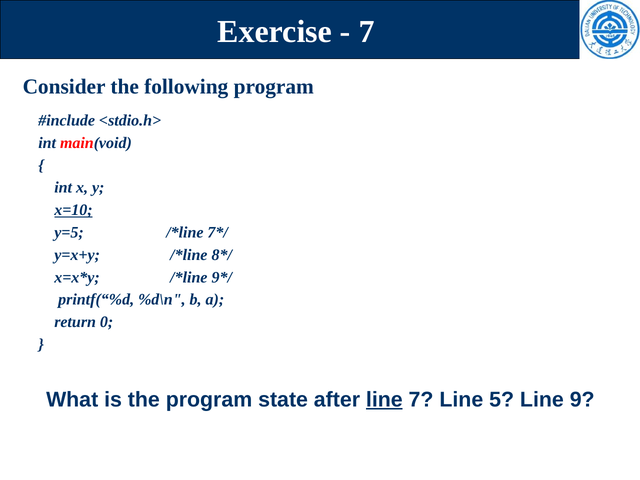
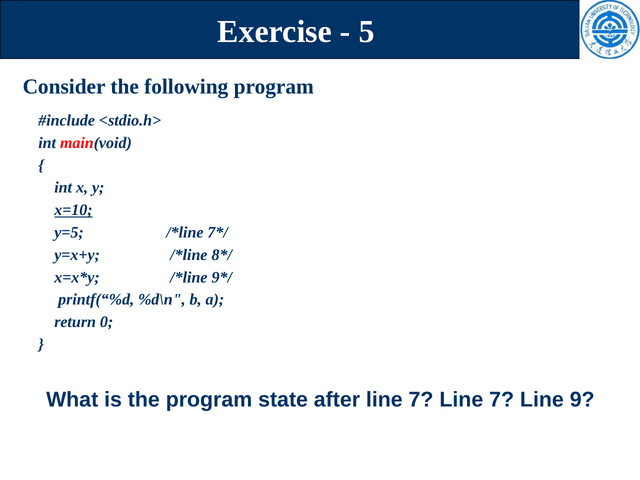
7: 7 -> 5 (367, 32)
line underline: present -> none (384, 400)
7 Line 5: 5 -> 7 (502, 400)
